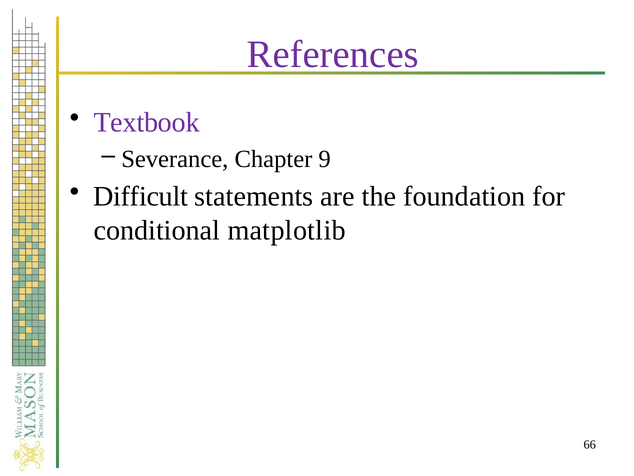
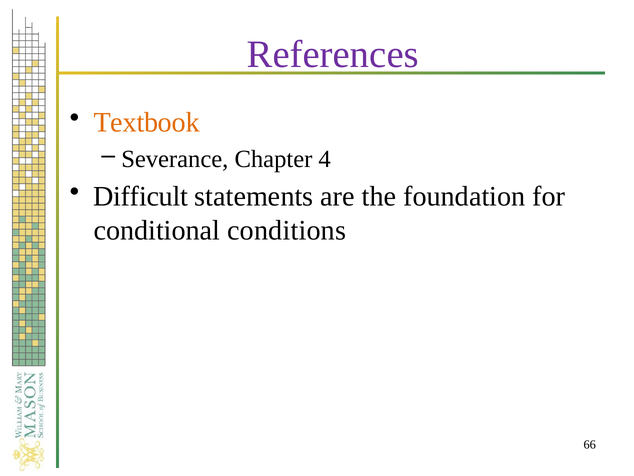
Textbook colour: purple -> orange (147, 122)
9: 9 -> 4 (325, 159)
matplotlib: matplotlib -> conditions (287, 230)
